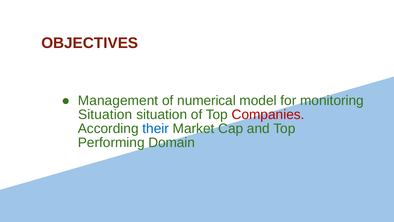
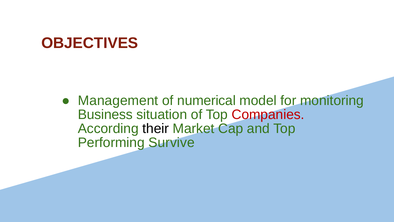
Situation: Situation -> Business (105, 114)
their colour: blue -> black (156, 128)
Domain: Domain -> Survive (172, 142)
